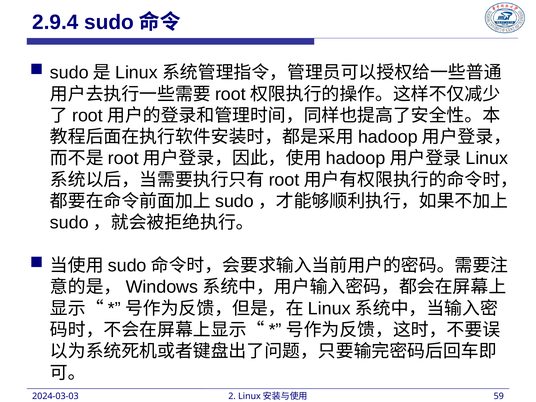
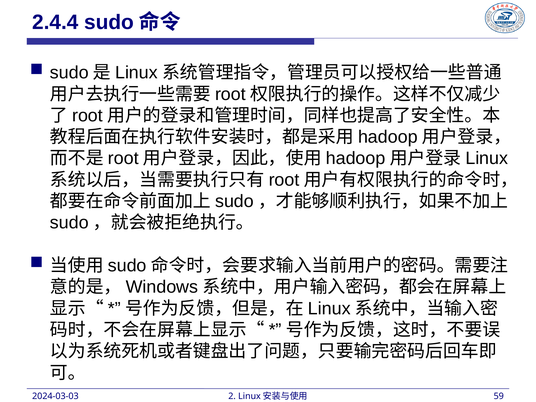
2.9.4: 2.9.4 -> 2.4.4 (55, 22)
